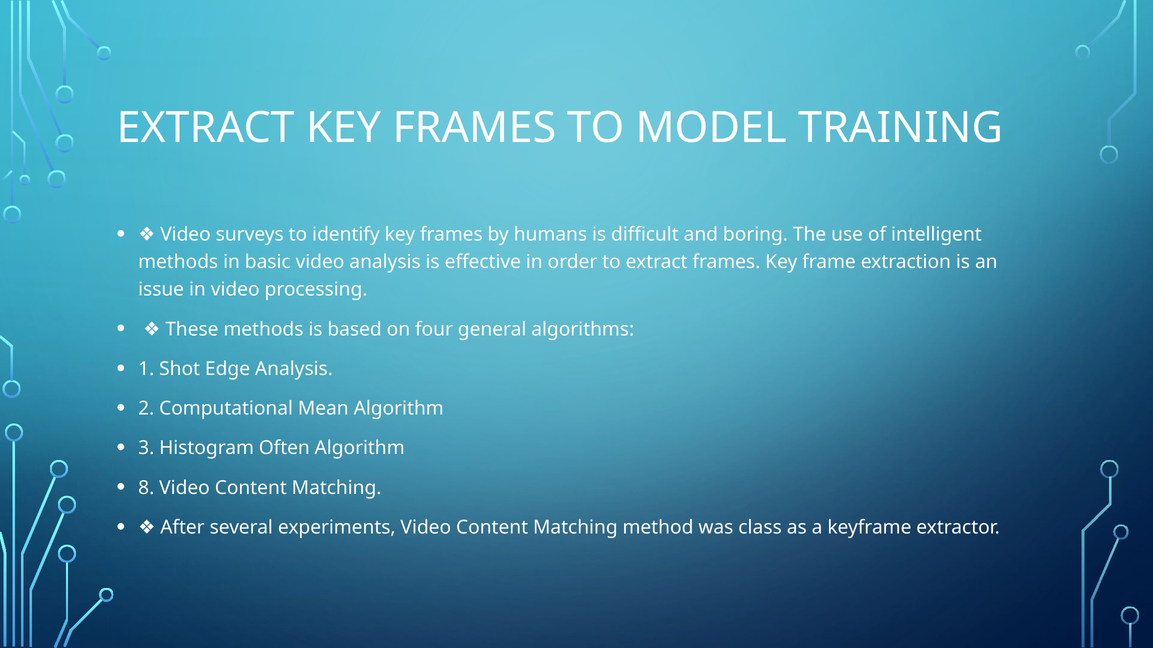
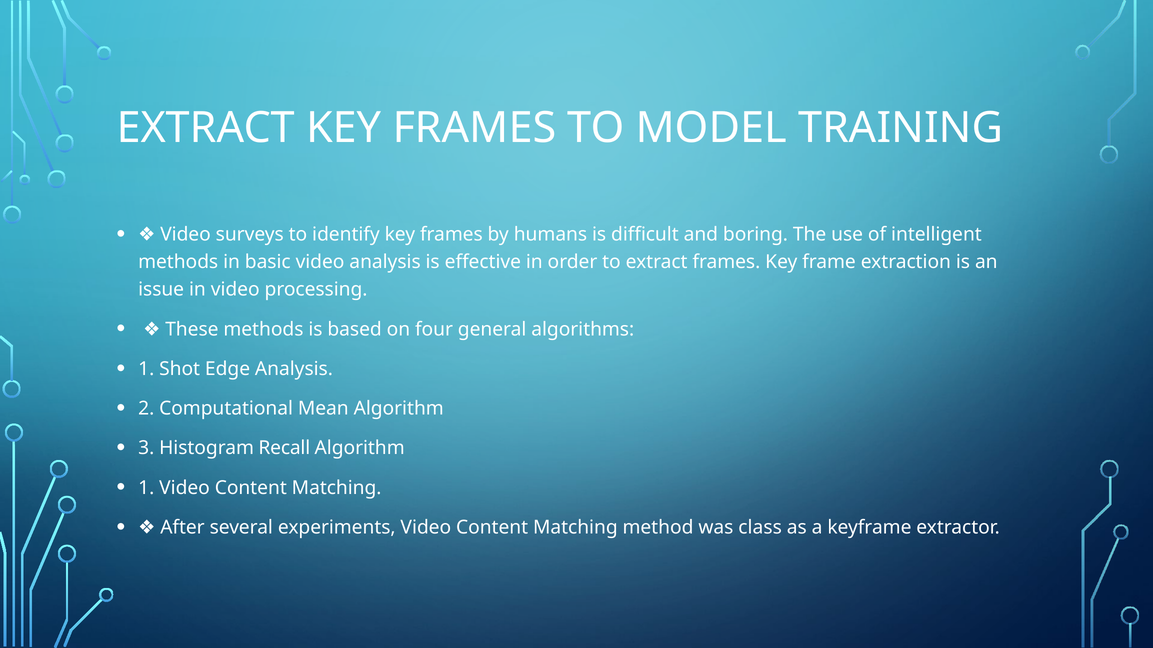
Often: Often -> Recall (284, 448)
8: 8 -> 1 (146, 488)
